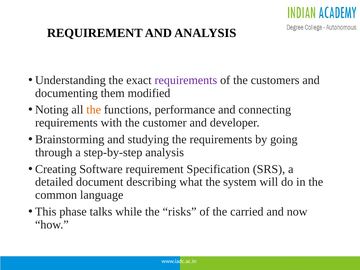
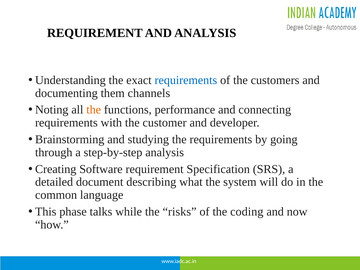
requirements colour: purple -> blue (186, 80)
modified: modified -> channels (149, 93)
carried: carried -> coding (247, 212)
